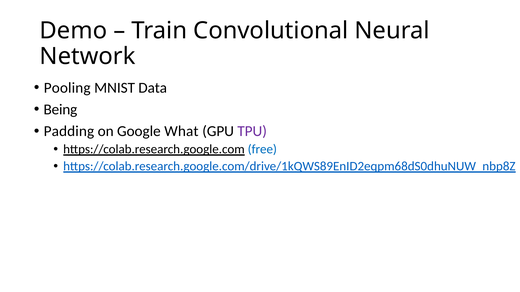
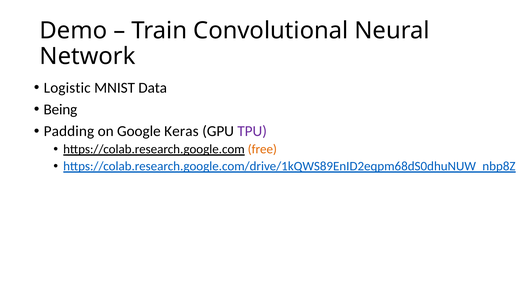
Pooling: Pooling -> Logistic (67, 88)
What: What -> Keras (181, 132)
free colour: blue -> orange (262, 150)
